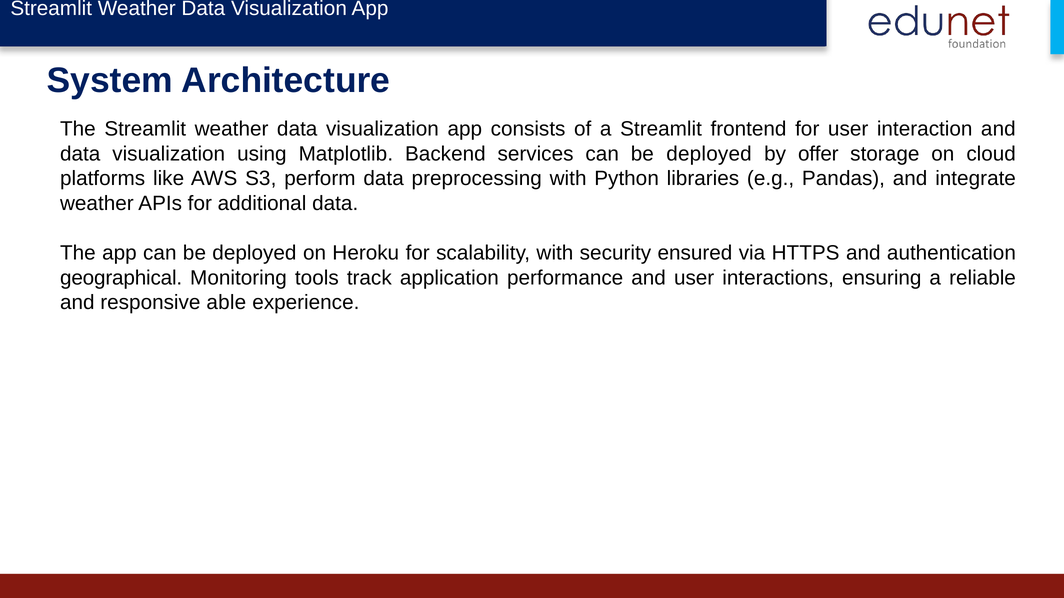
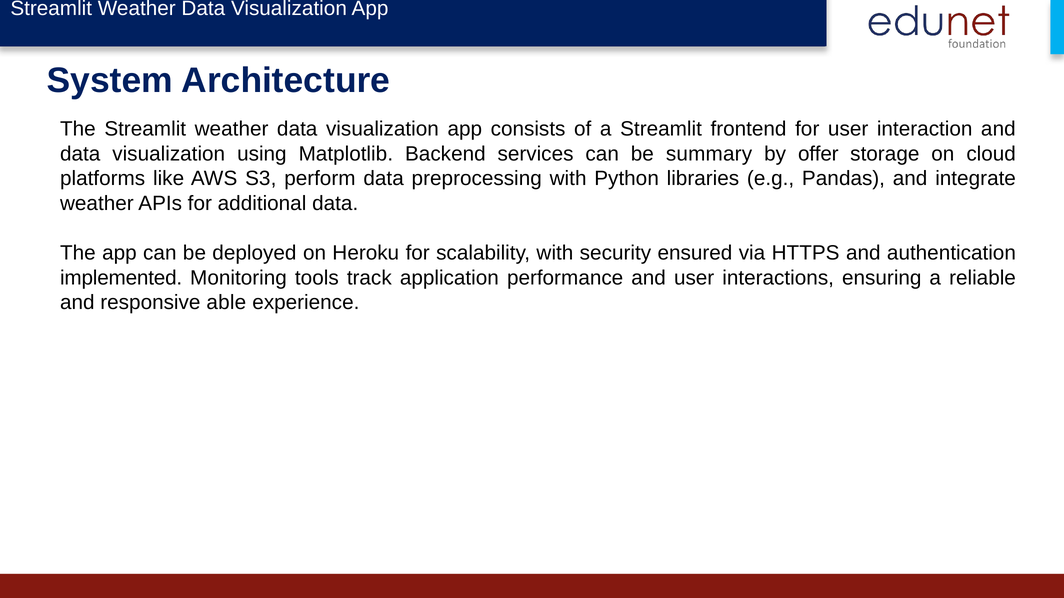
services can be deployed: deployed -> summary (709, 154)
geographical: geographical -> implemented (121, 278)
